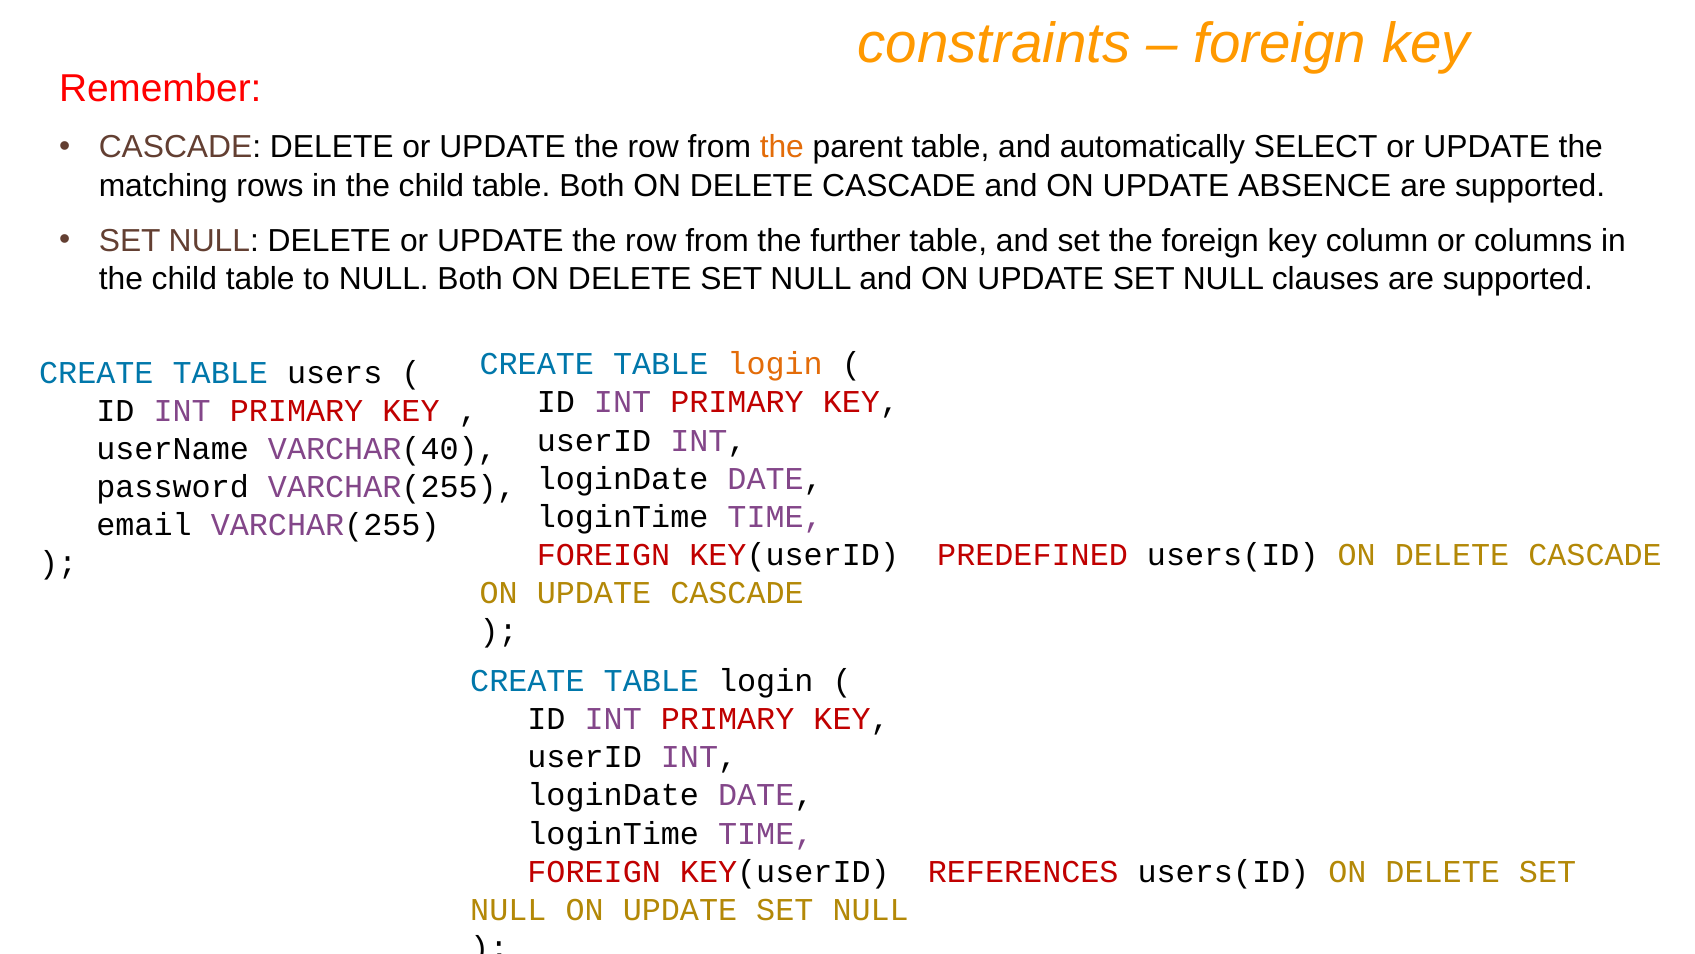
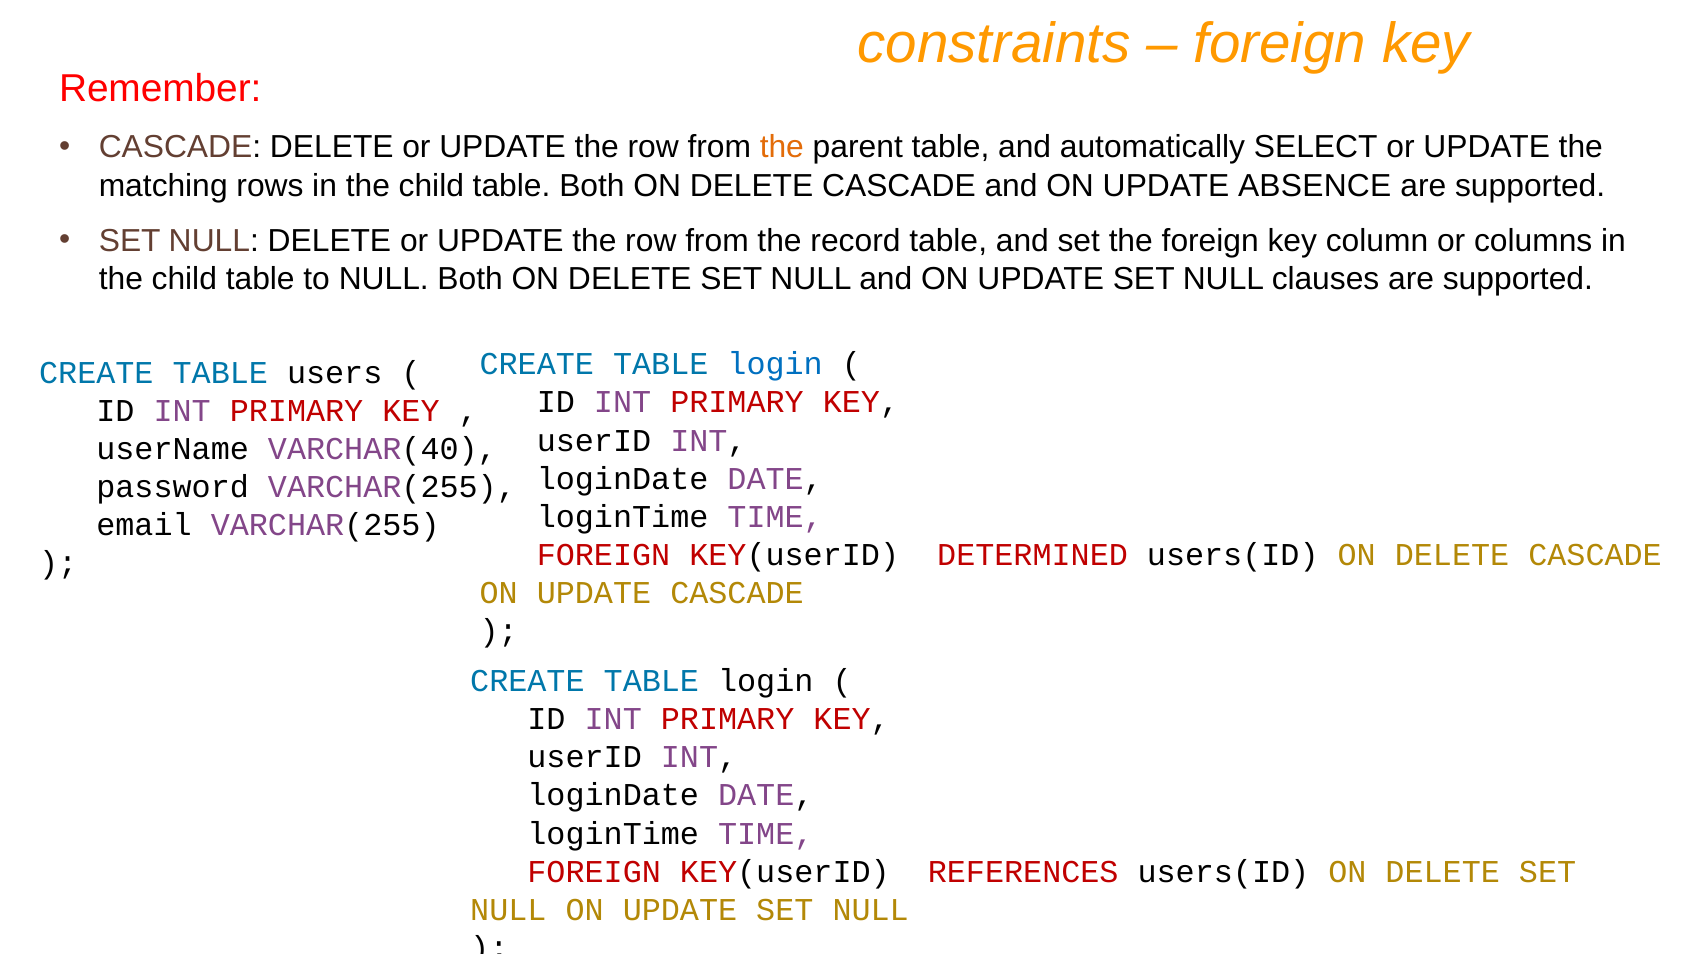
further: further -> record (855, 241)
login colour: orange -> blue (775, 364)
PREDEFINED: PREDEFINED -> DETERMINED (1033, 555)
